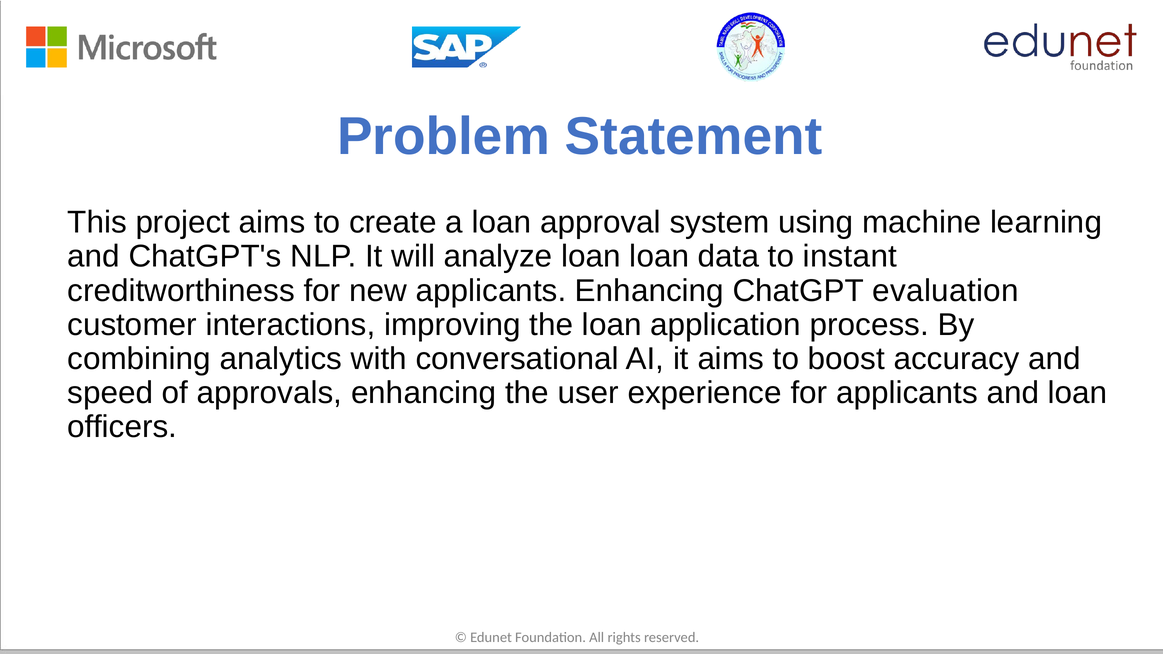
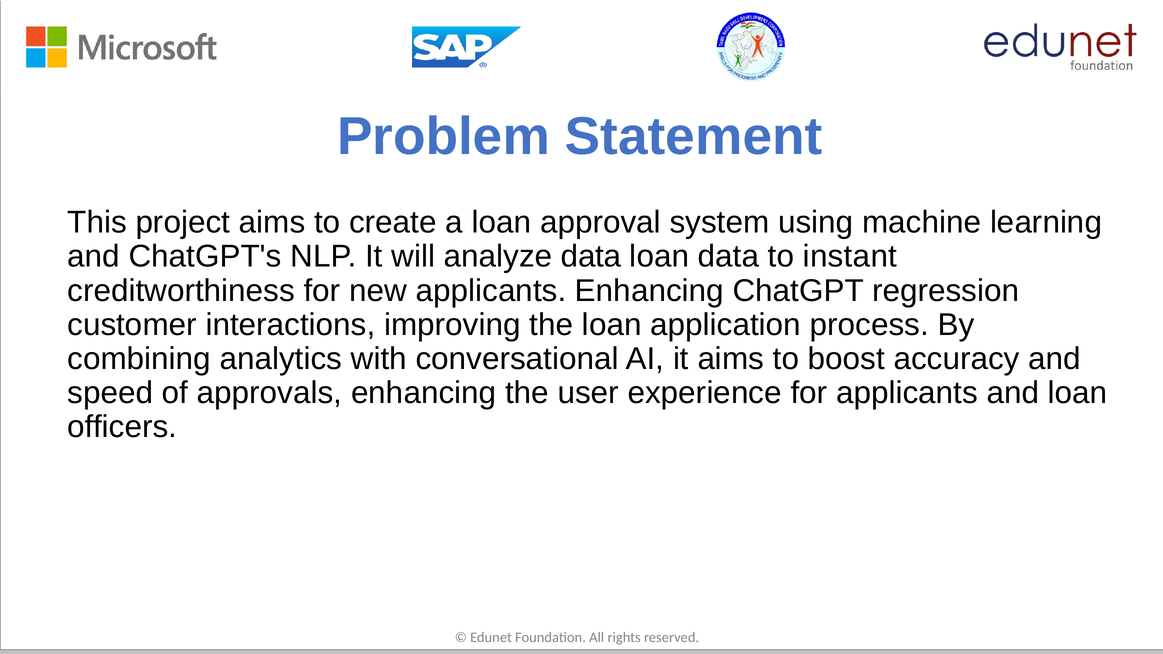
analyze loan: loan -> data (591, 257)
evaluation: evaluation -> regression (946, 291)
